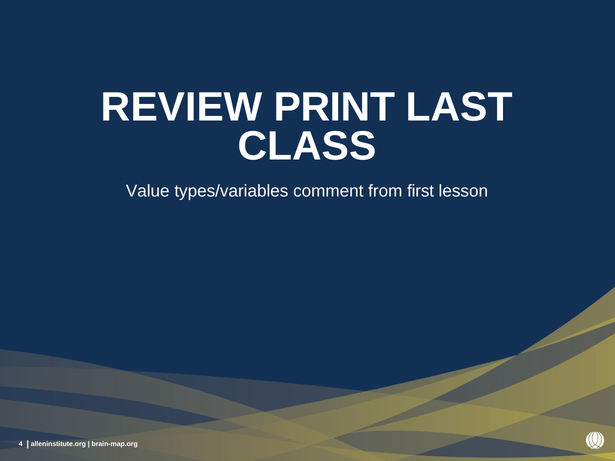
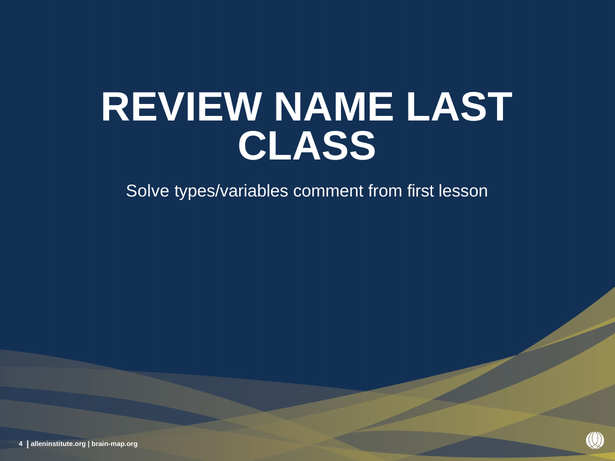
PRINT: PRINT -> NAME (334, 107)
Value: Value -> Solve (148, 191)
